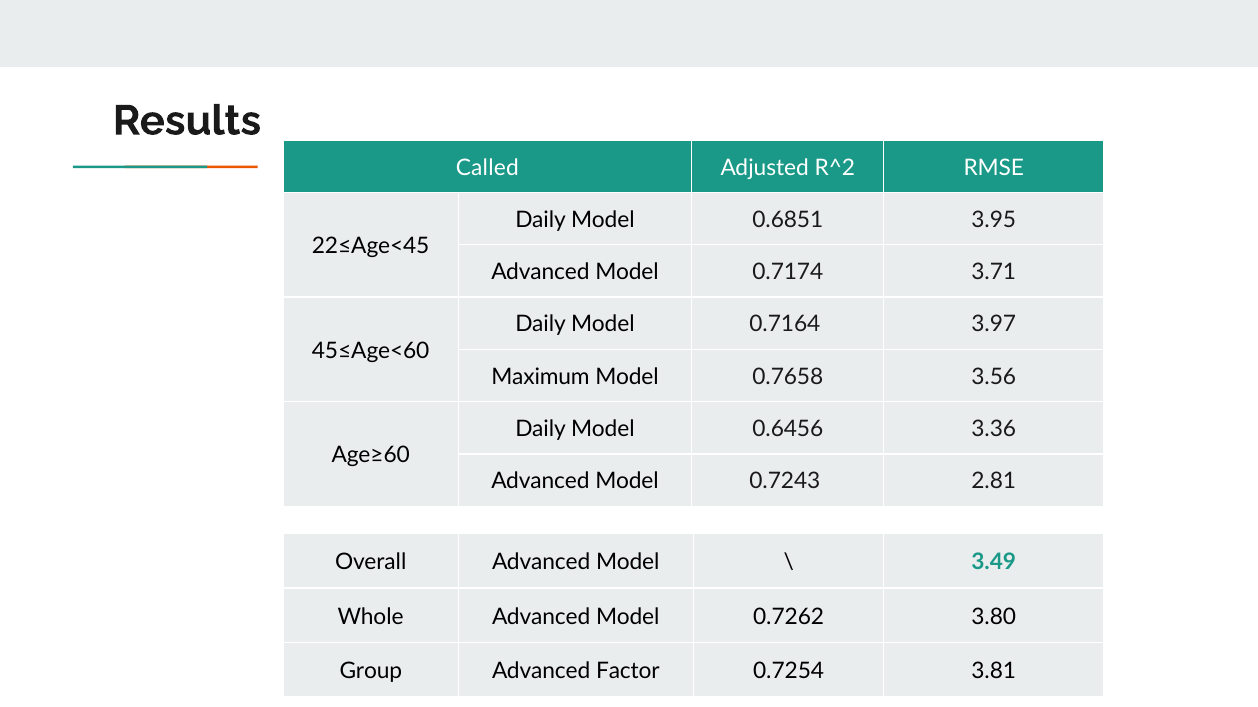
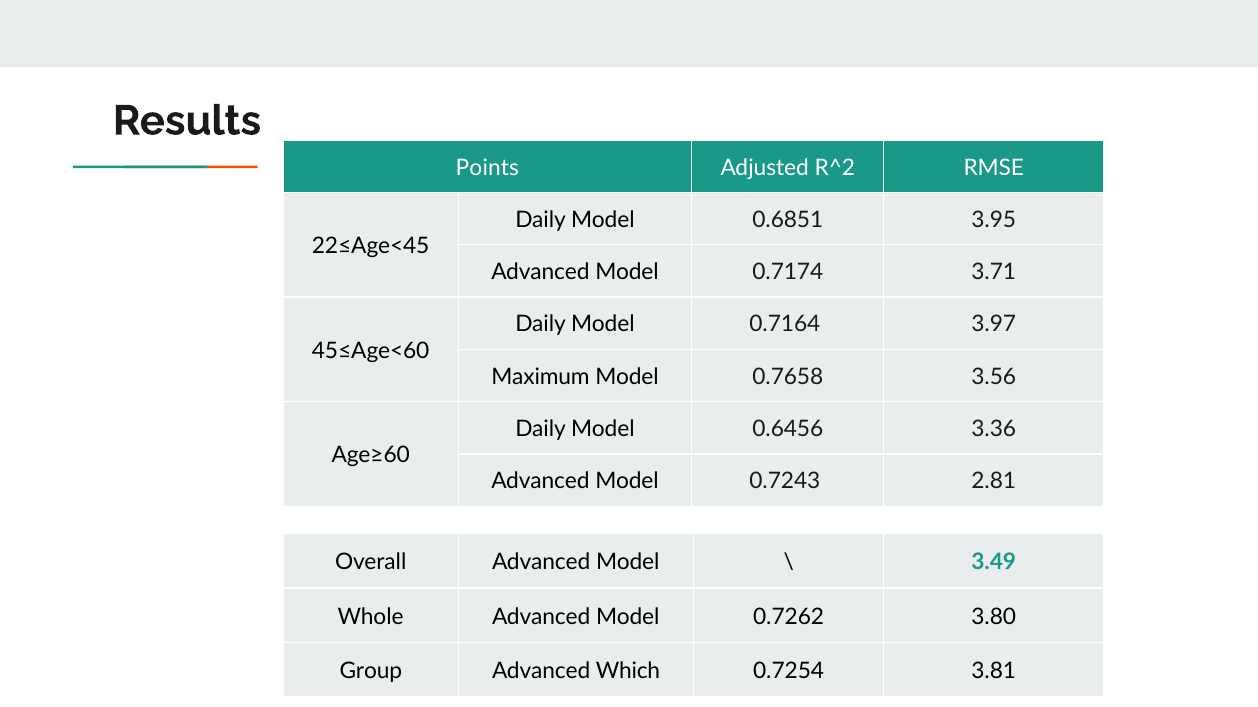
Called: Called -> Points (487, 168)
Factor: Factor -> Which (628, 672)
